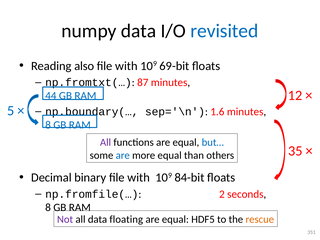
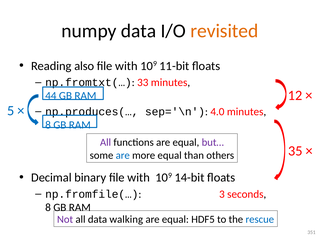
revisited colour: blue -> orange (224, 31)
69-bit: 69-bit -> 11-bit (174, 66)
87: 87 -> 33 (143, 82)
np.boundary(…: np.boundary(… -> np.produces(… (92, 112)
1.6: 1.6 -> 4.0 (217, 112)
but… colour: blue -> purple (213, 142)
84-bit: 84-bit -> 14-bit (189, 178)
2: 2 -> 3 (222, 194)
floating: floating -> walking (126, 219)
rescue colour: orange -> blue (260, 219)
